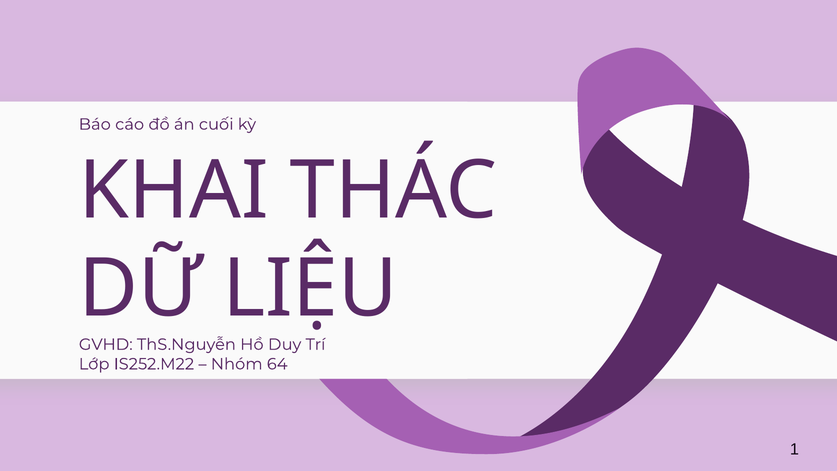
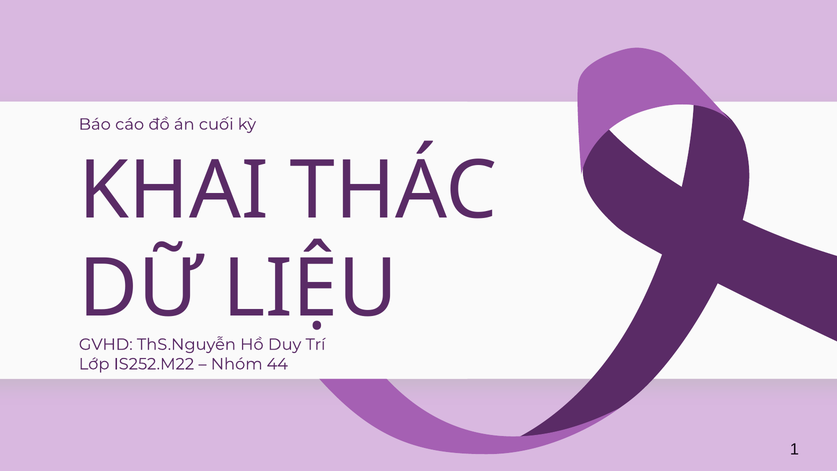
64: 64 -> 44 (277, 364)
